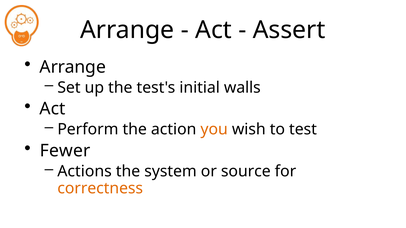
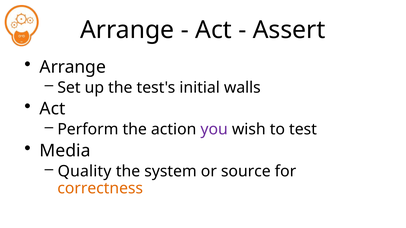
you colour: orange -> purple (214, 130)
Fewer: Fewer -> Media (65, 151)
Actions: Actions -> Quality (85, 172)
